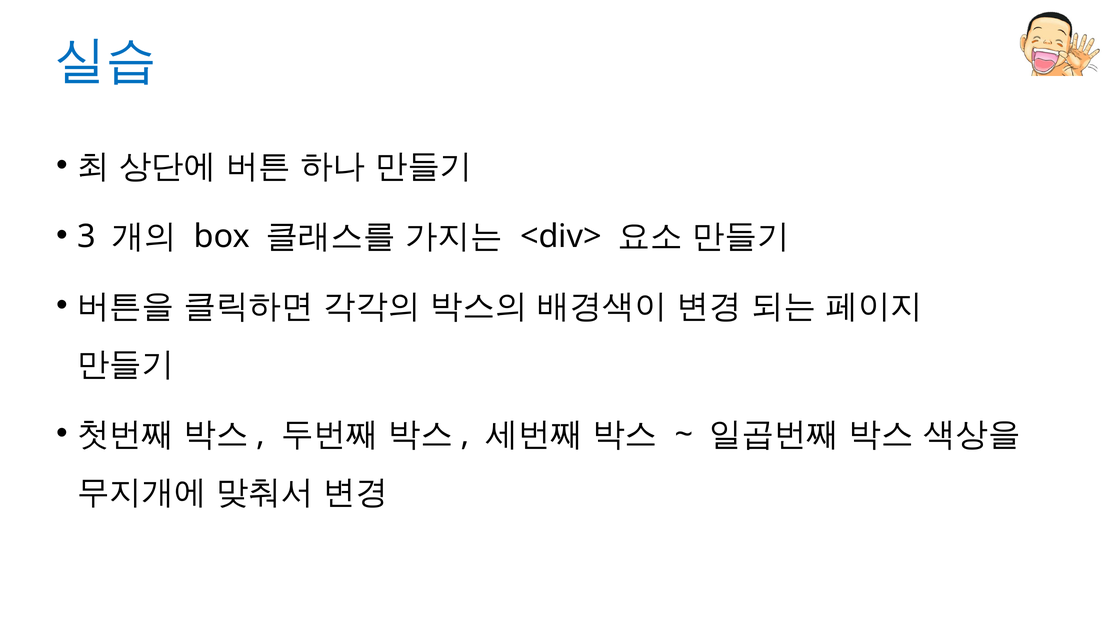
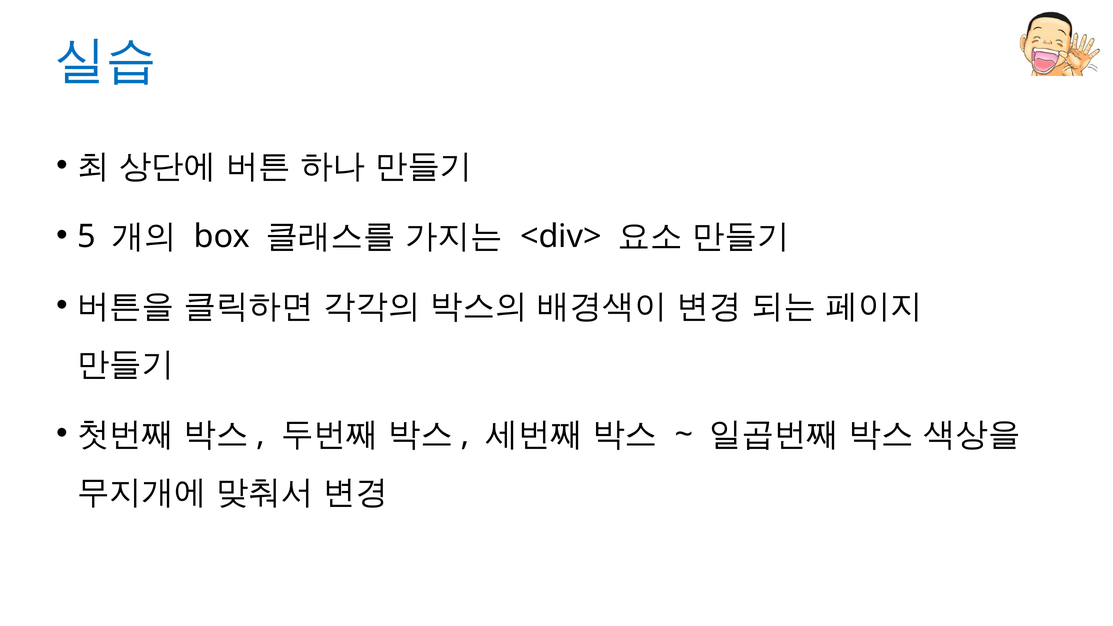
3: 3 -> 5 (86, 236)
